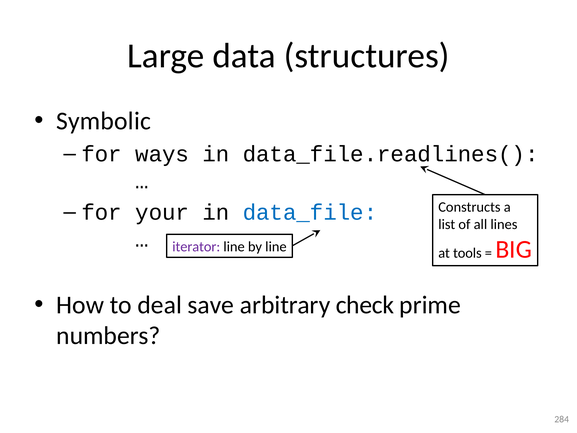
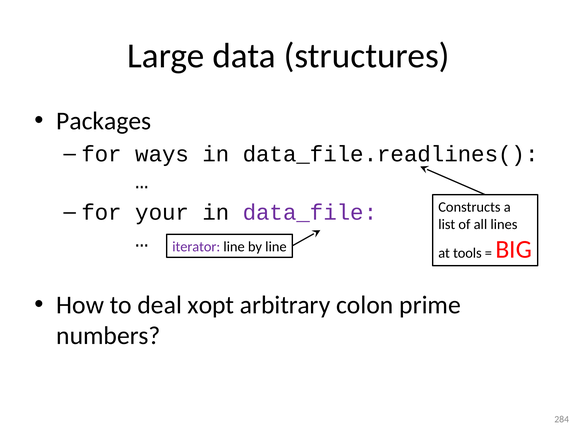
Symbolic: Symbolic -> Packages (104, 121)
data_file colour: blue -> purple (310, 212)
save: save -> xopt (211, 305)
check: check -> colon (365, 305)
